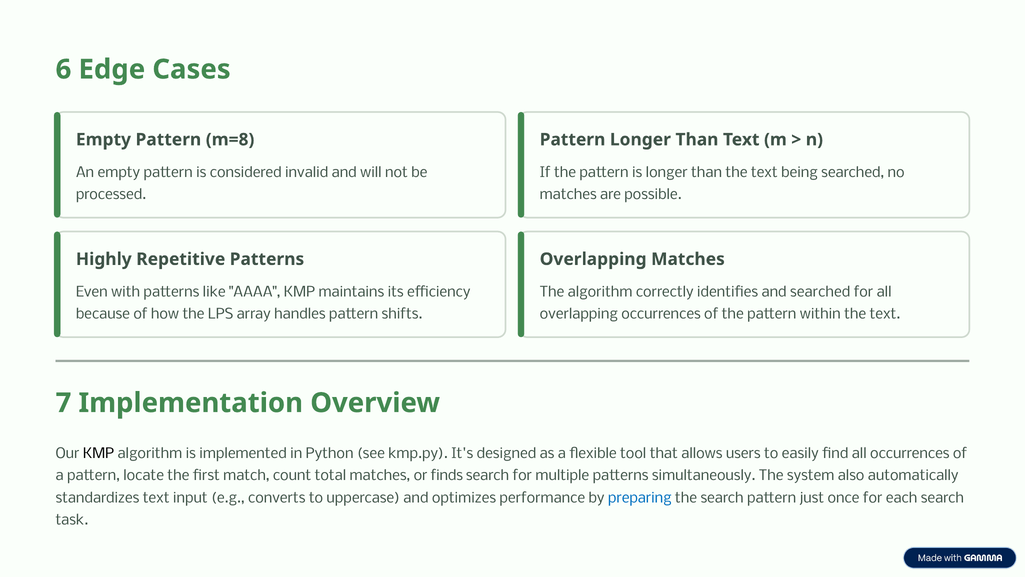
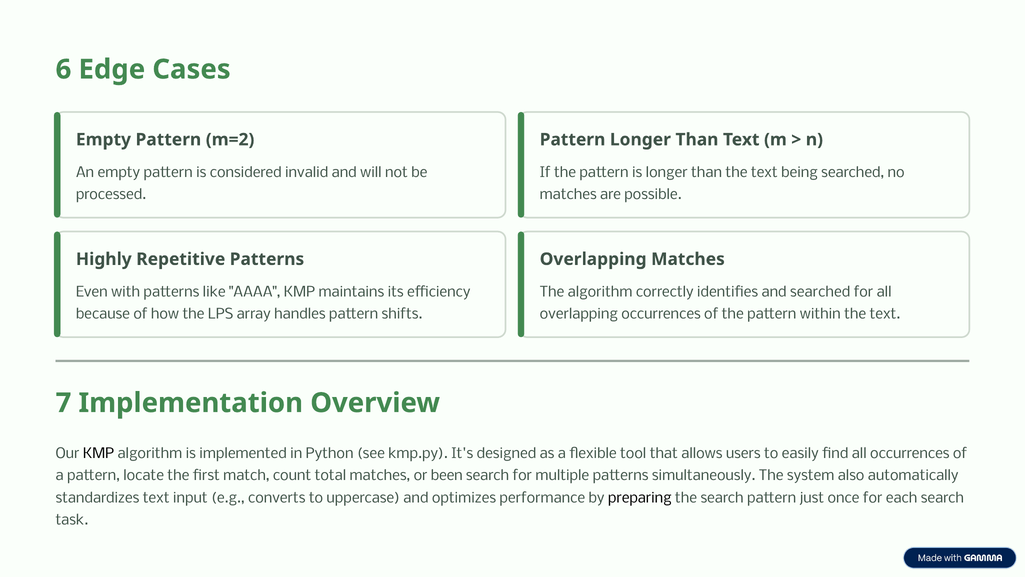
m=8: m=8 -> m=2 (230, 140)
finds: finds -> been (447, 475)
preparing colour: blue -> black (640, 498)
